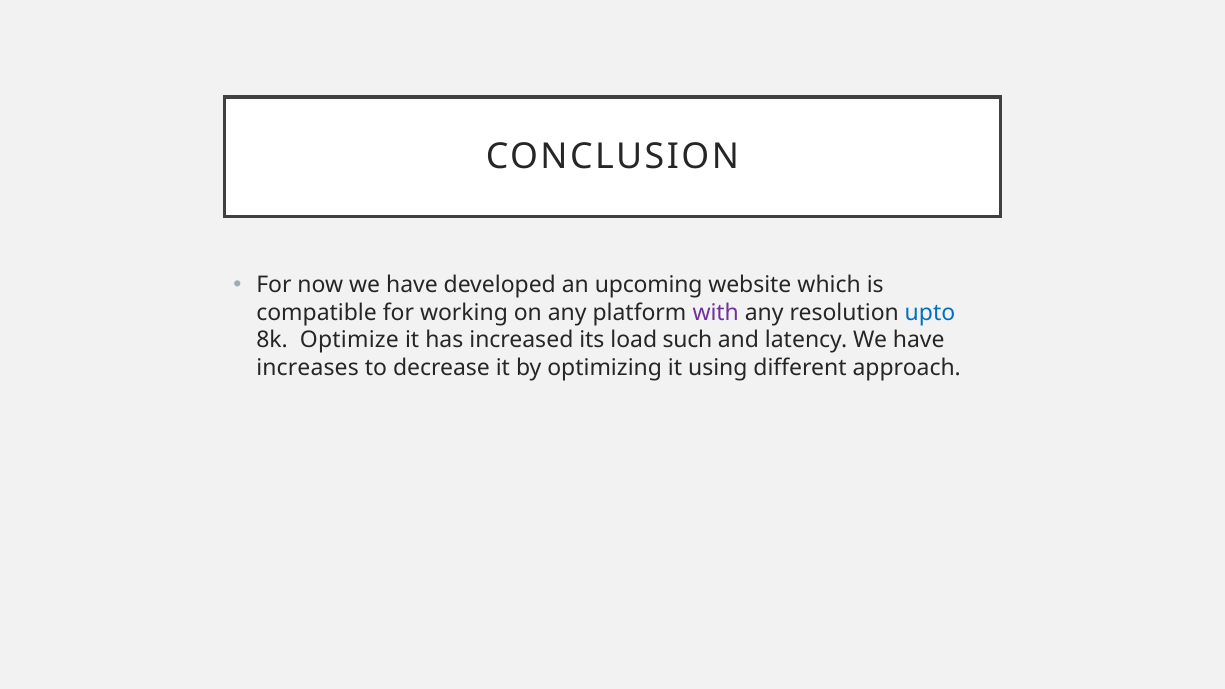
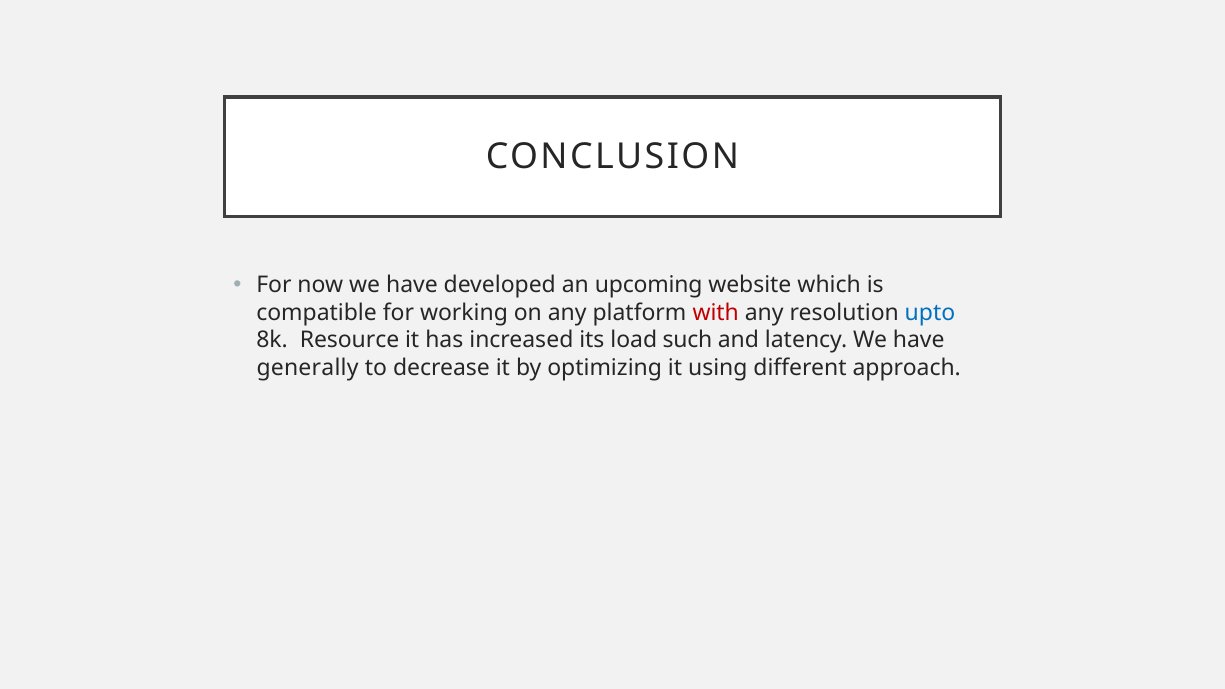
with colour: purple -> red (716, 313)
Optimize: Optimize -> Resource (350, 340)
increases: increases -> generally (308, 368)
